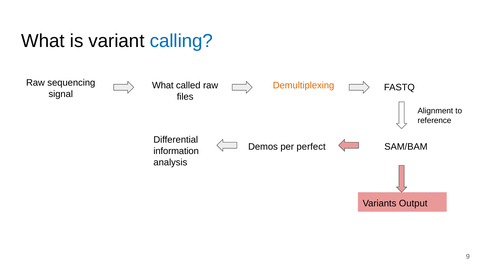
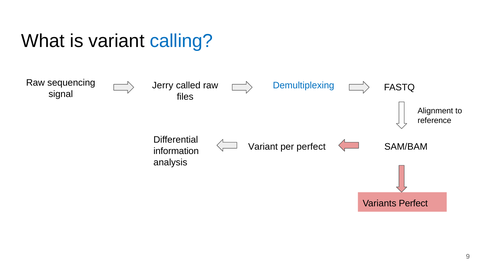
What: What -> Jerry (163, 85)
Demultiplexing colour: orange -> blue (304, 85)
Demos: Demos -> Variant (263, 146)
Variants Output: Output -> Perfect (413, 203)
